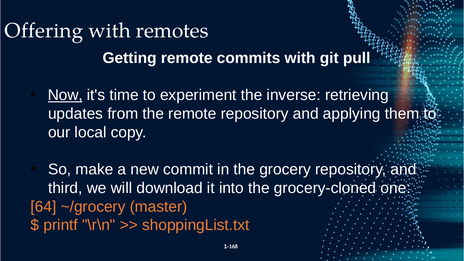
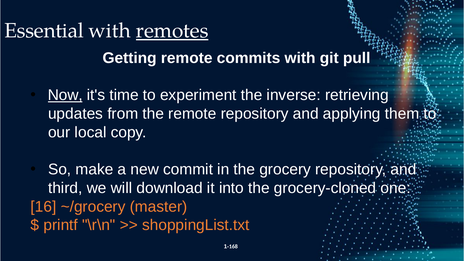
Offering: Offering -> Essential (44, 31)
remotes underline: none -> present (172, 31)
64: 64 -> 16 (44, 207)
